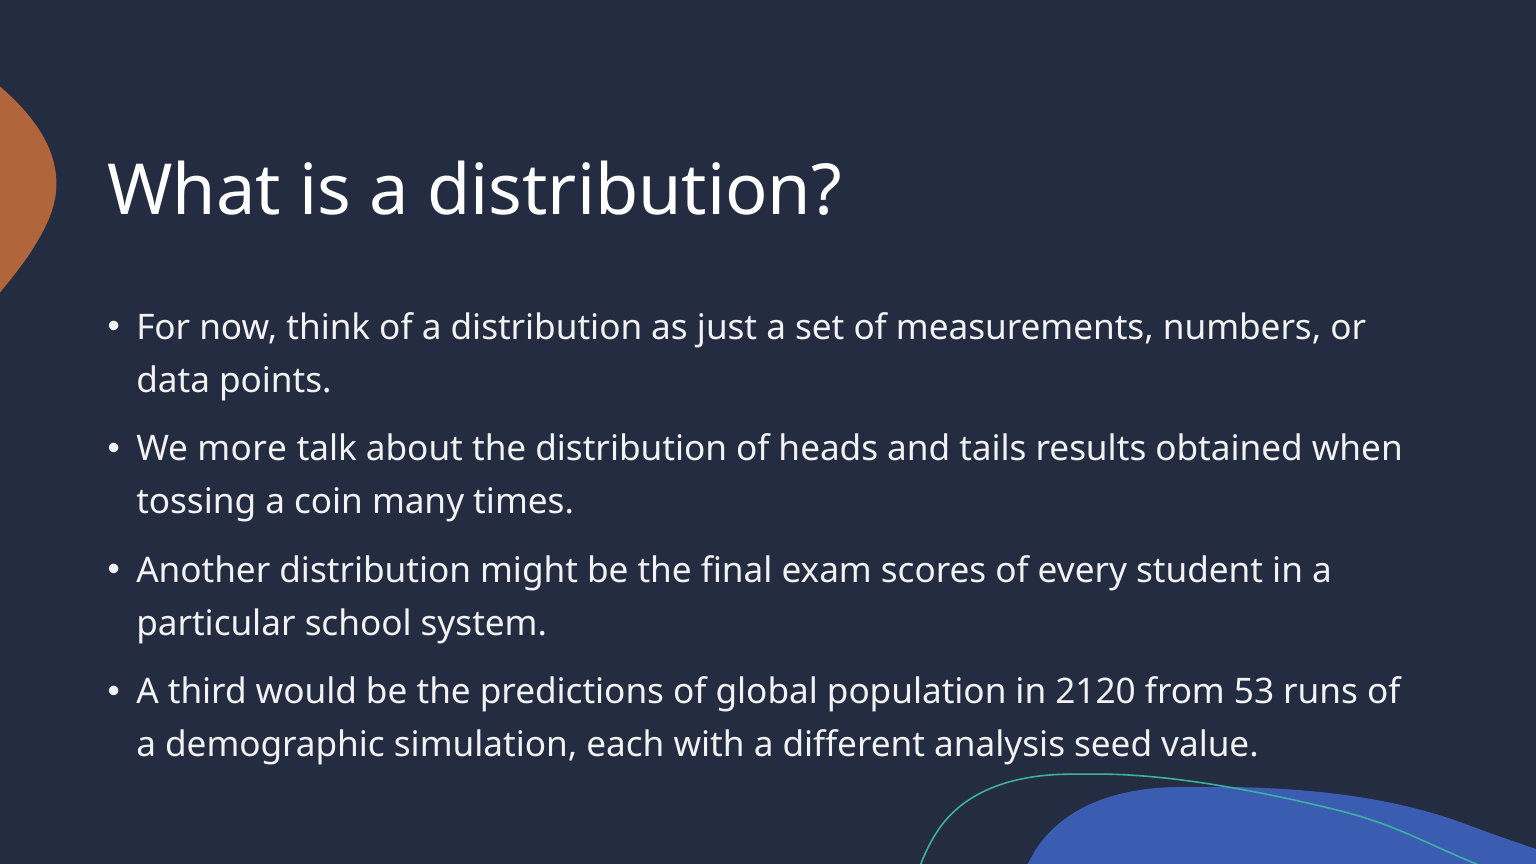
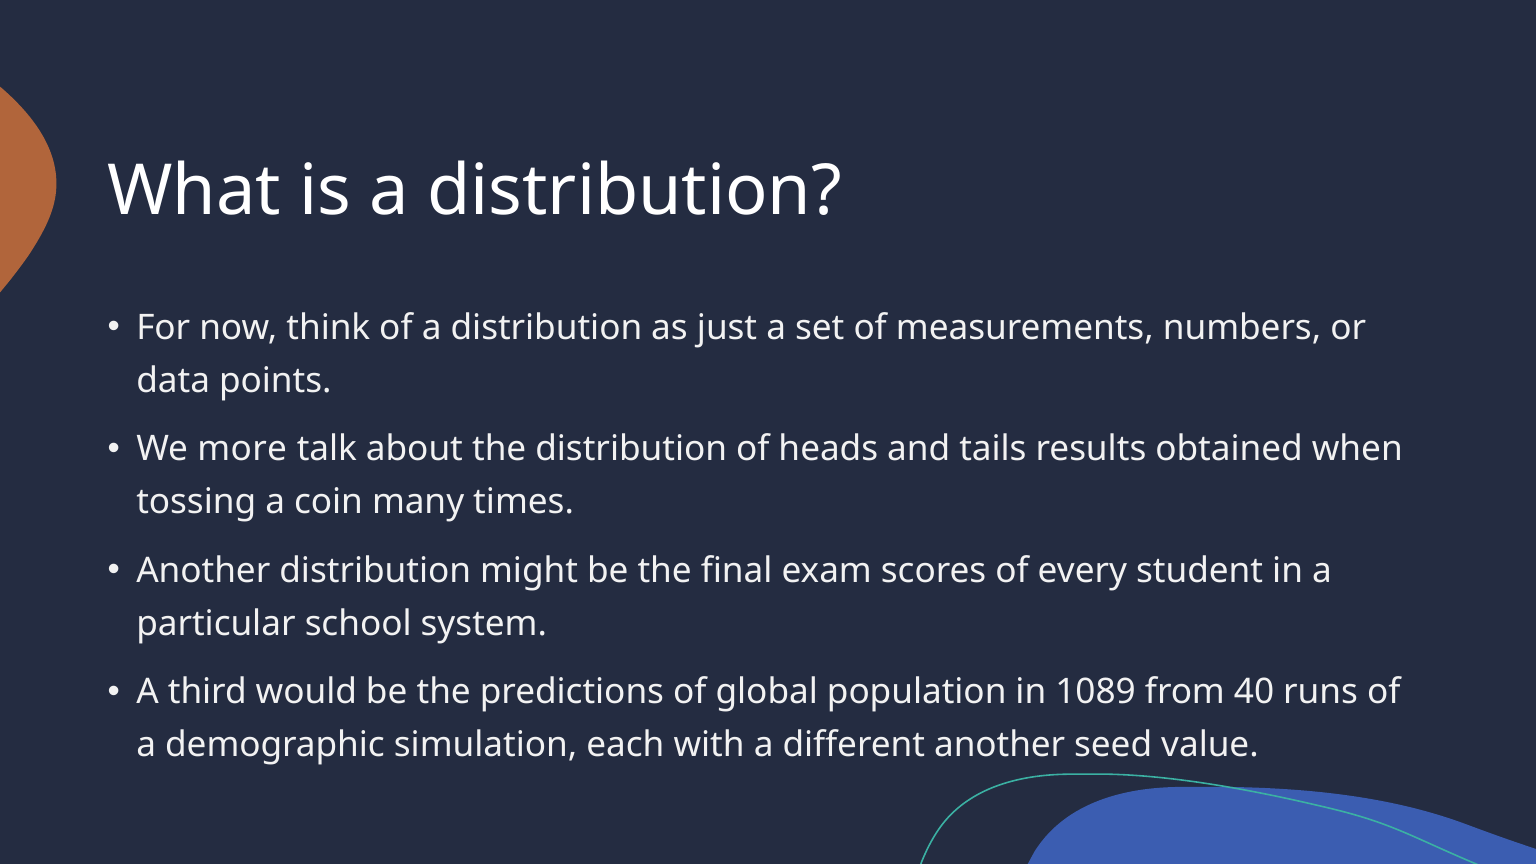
2120: 2120 -> 1089 (1096, 692)
53: 53 -> 40 (1254, 692)
different analysis: analysis -> another (1000, 745)
